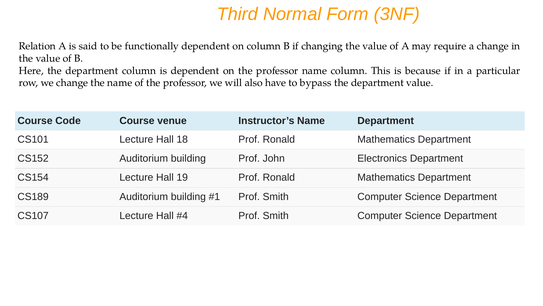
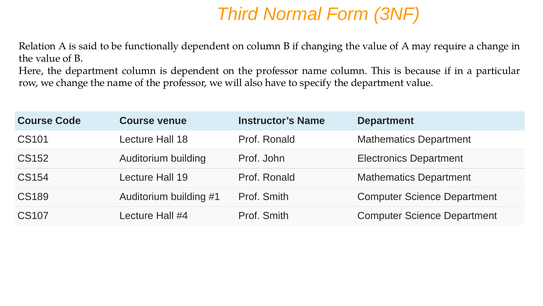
bypass: bypass -> specify (316, 83)
